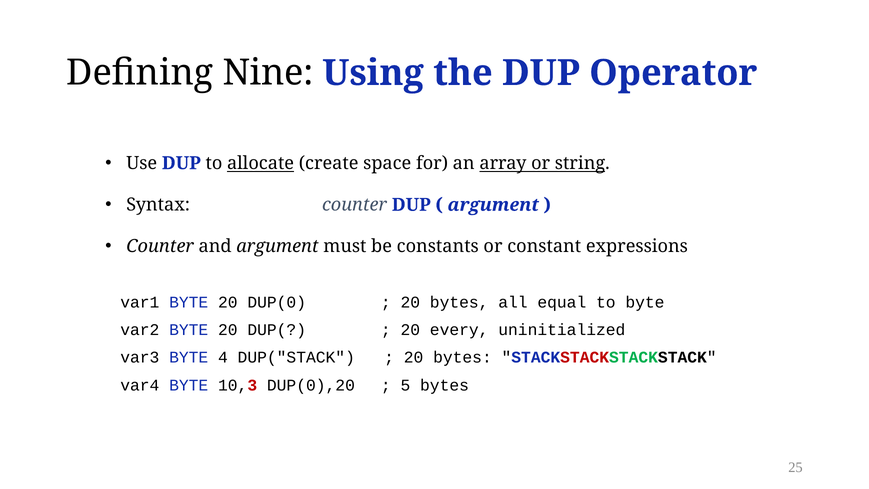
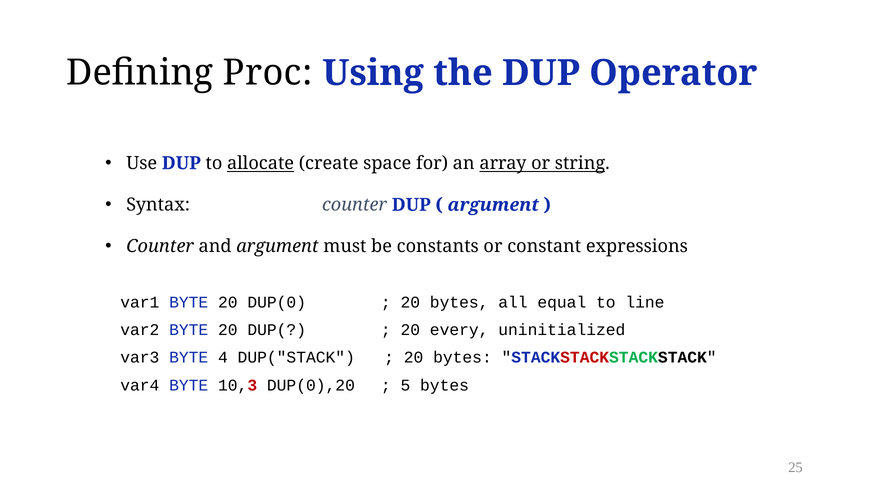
Nine: Nine -> Proc (268, 73)
to byte: byte -> line (645, 302)
